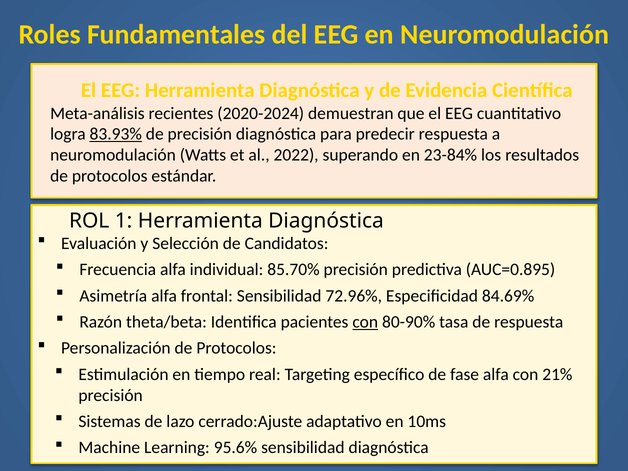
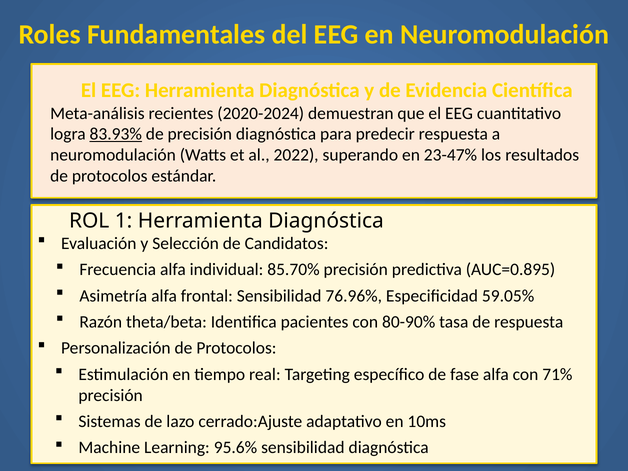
23-84%: 23-84% -> 23-47% (450, 155)
72.96%: 72.96% -> 76.96% (354, 296)
84.69%: 84.69% -> 59.05% (508, 296)
con underline: present -> none (365, 322)
21%: 21% -> 71% (557, 374)
